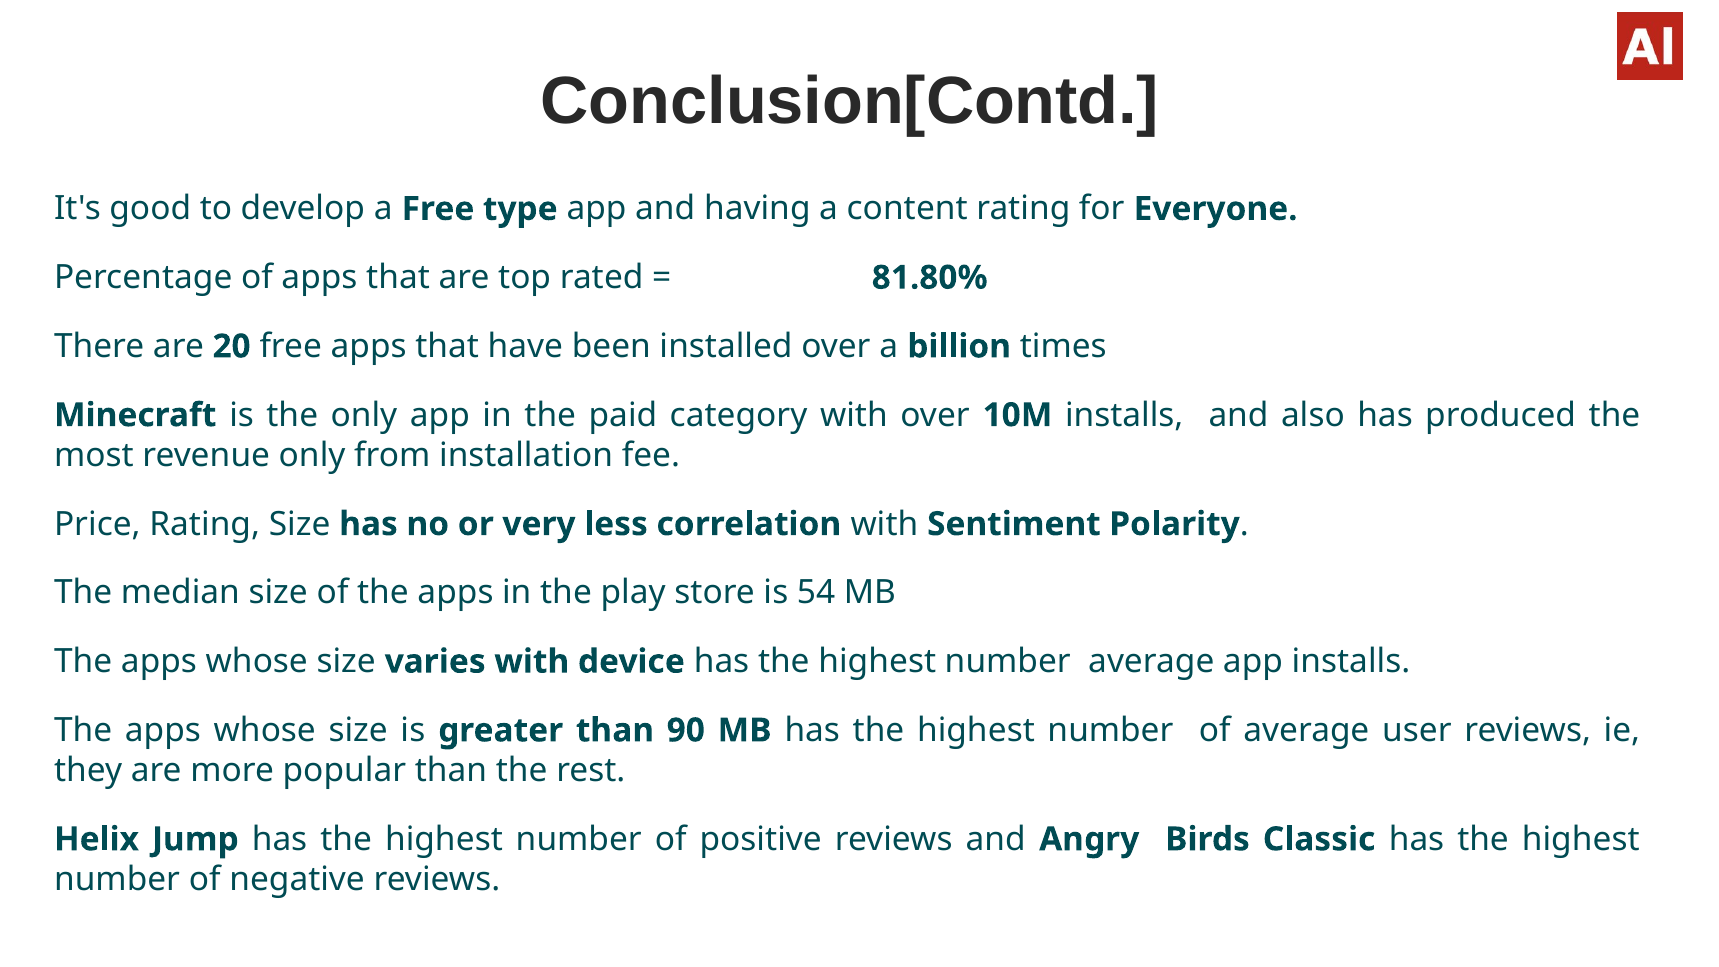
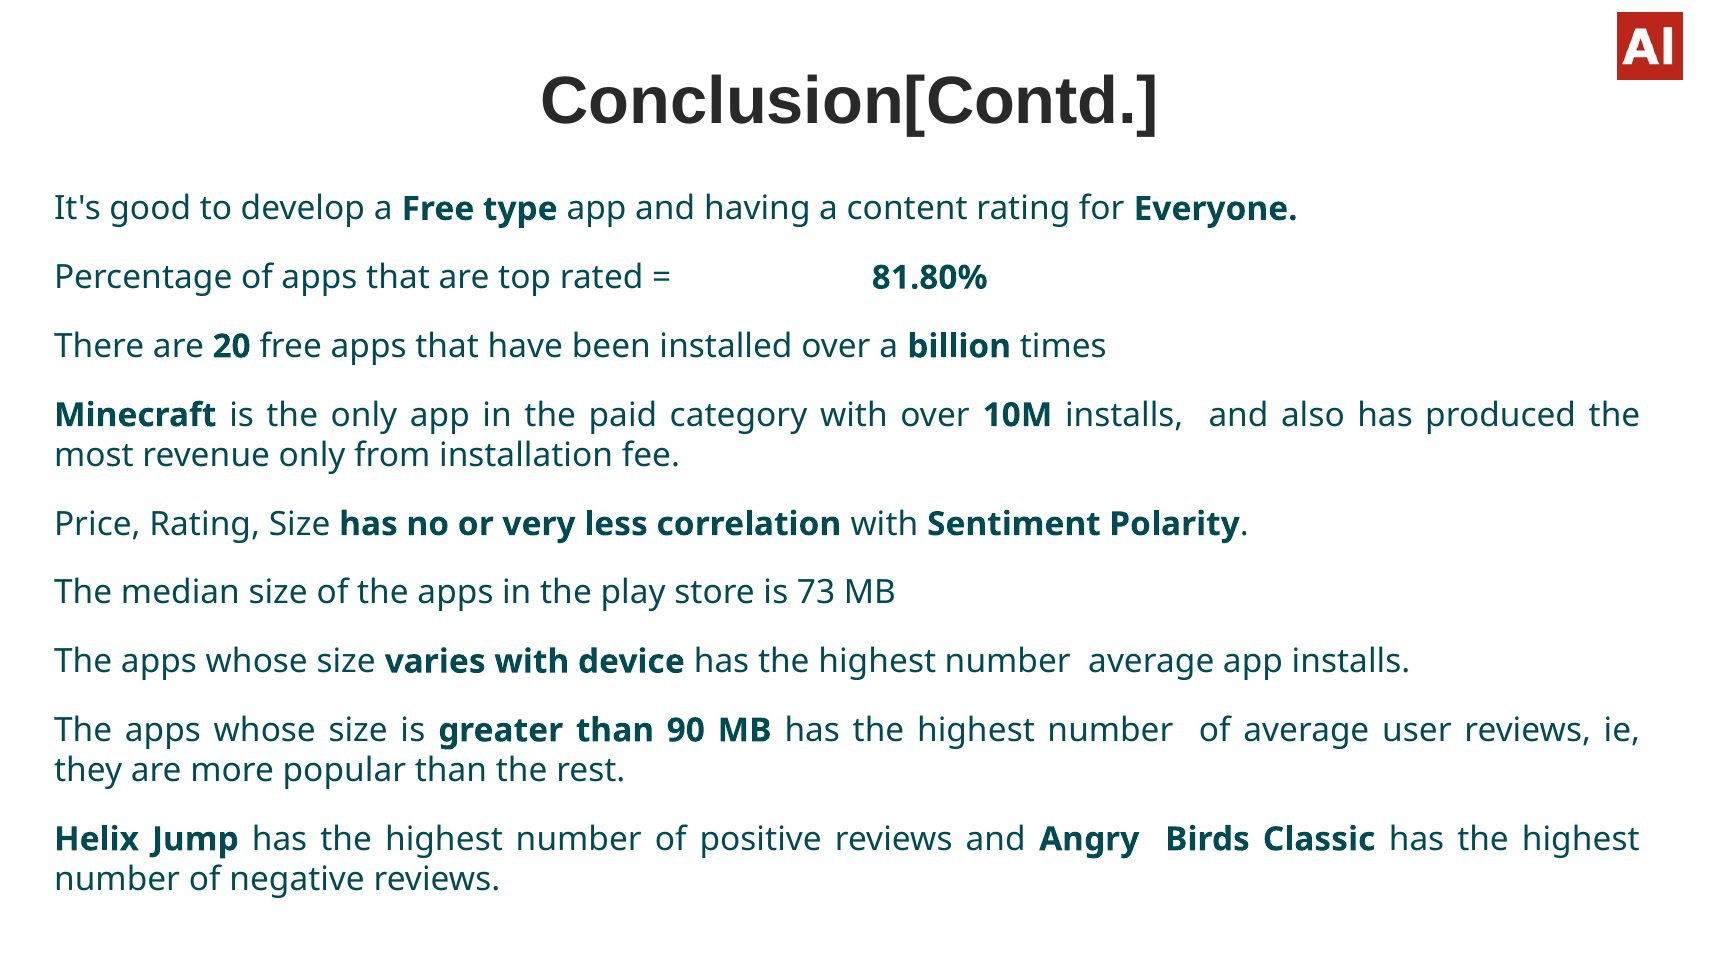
54: 54 -> 73 (816, 593)
